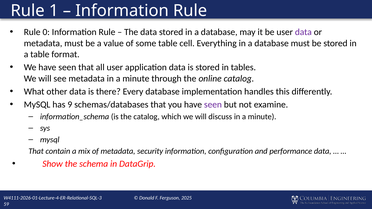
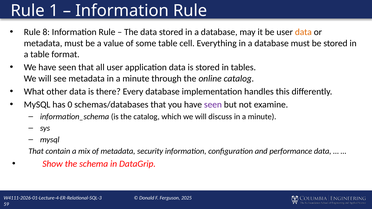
0: 0 -> 8 (46, 32)
data colour: purple -> orange (303, 32)
9: 9 -> 0 (70, 105)
